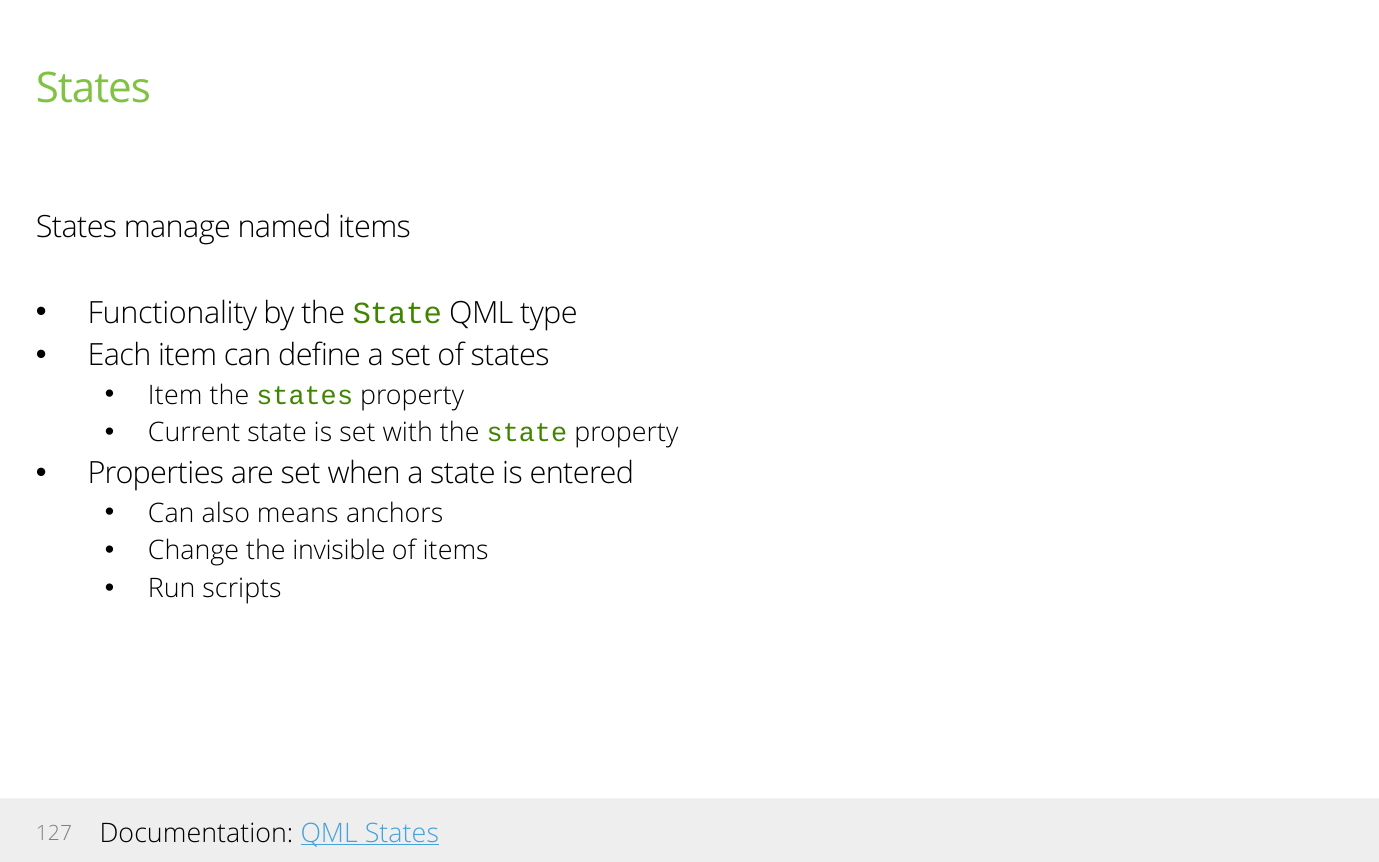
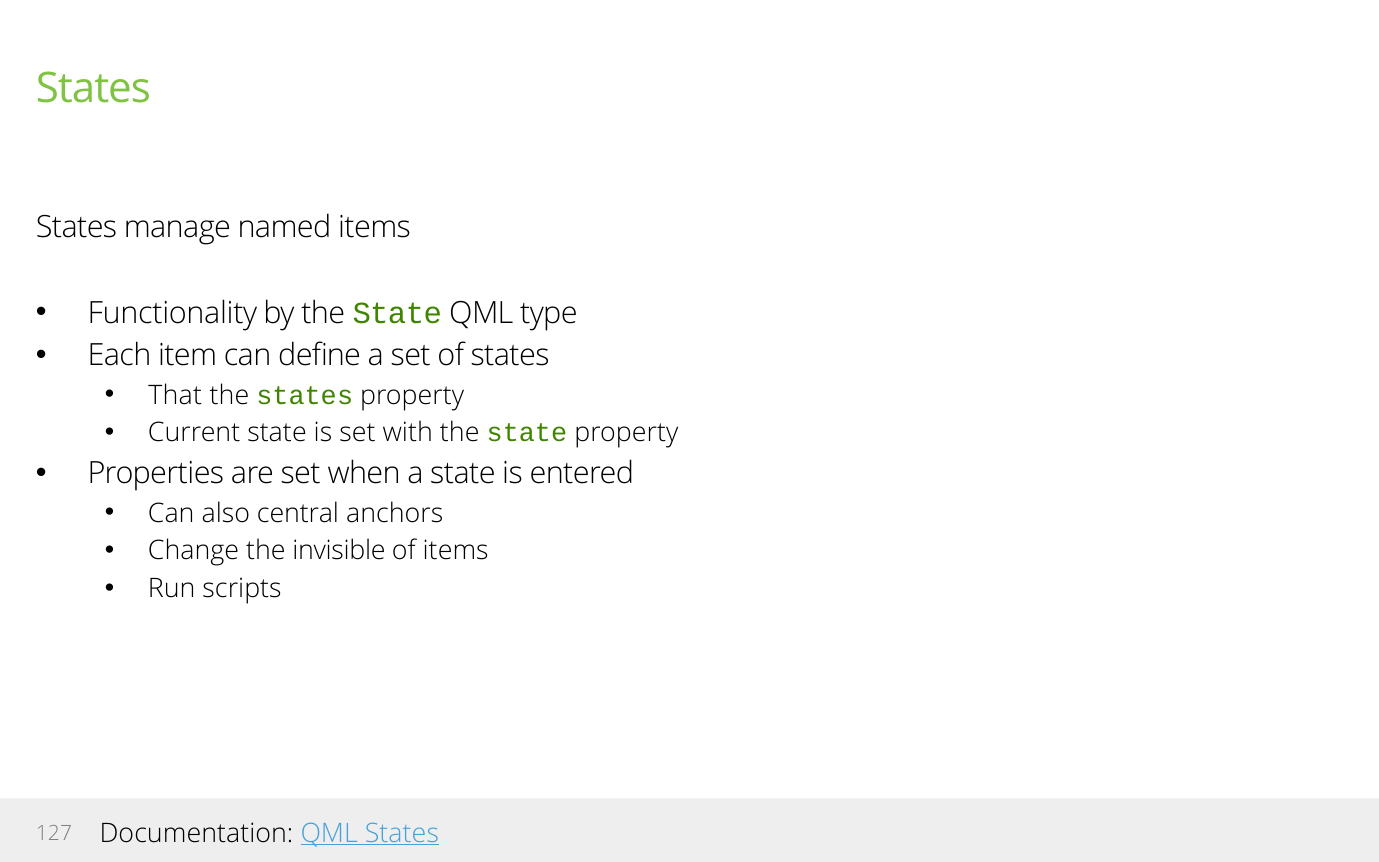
Item: Item -> That (175, 395)
means: means -> central (298, 513)
